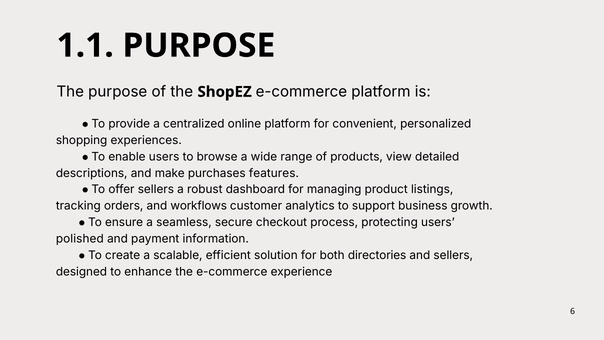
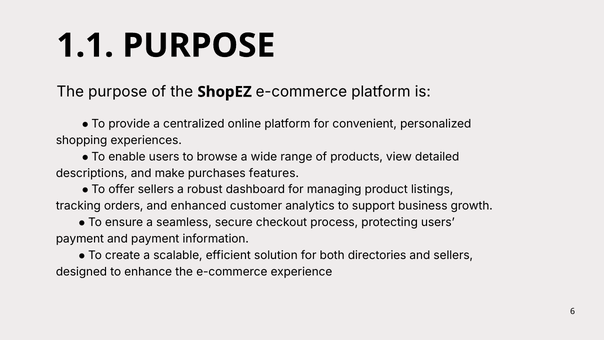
workflows: workflows -> enhanced (199, 206)
polished: polished -> payment (80, 239)
